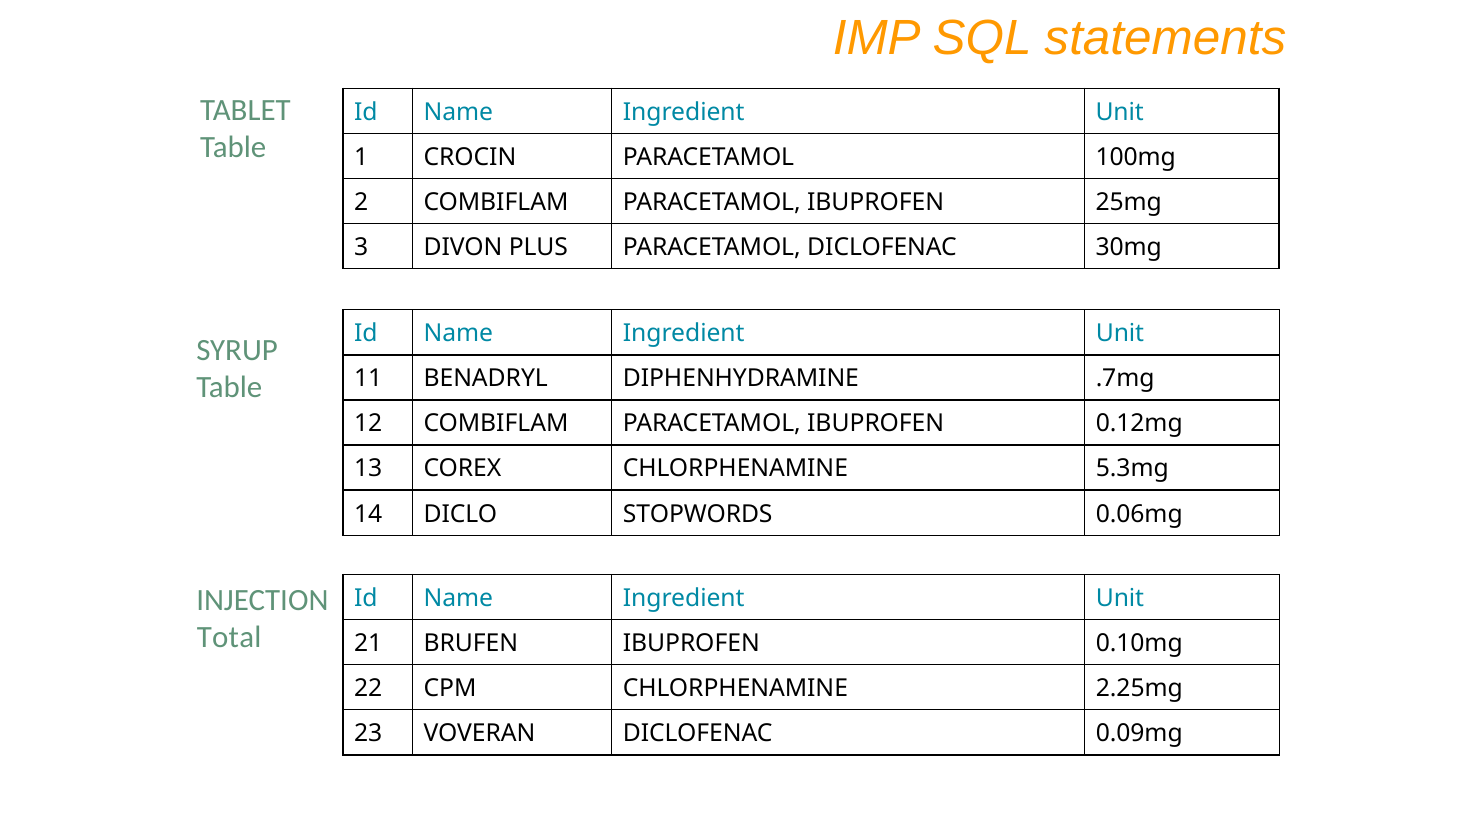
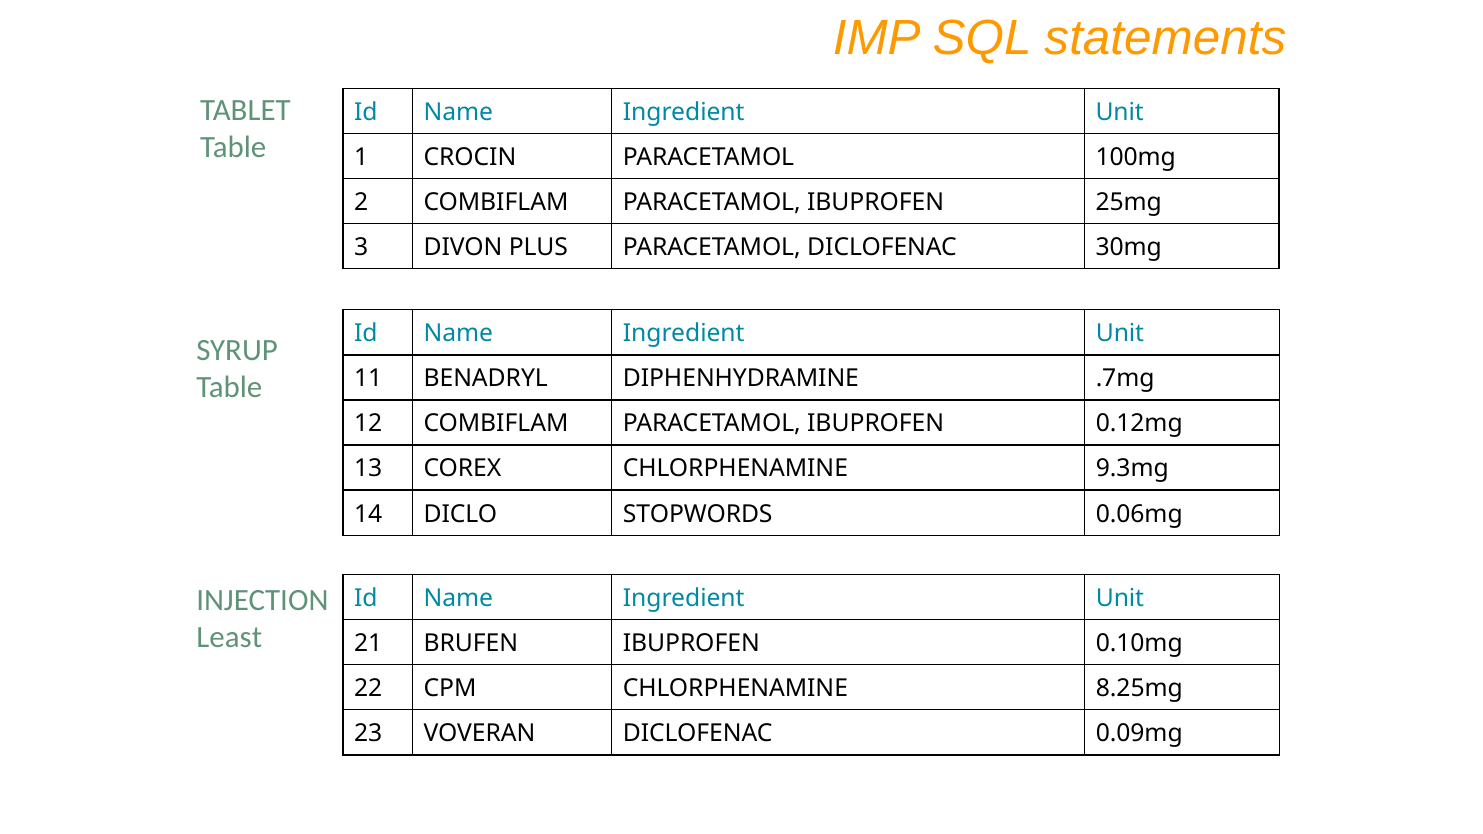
5.3mg: 5.3mg -> 9.3mg (1132, 469)
Total: Total -> Least (229, 638)
2.25mg: 2.25mg -> 8.25mg (1139, 689)
